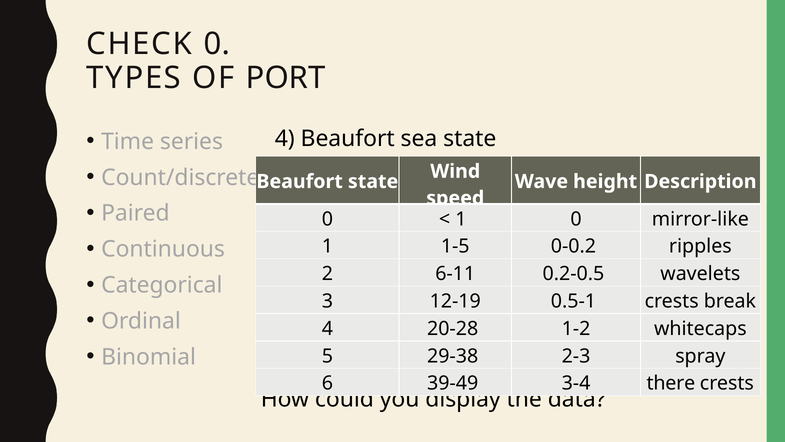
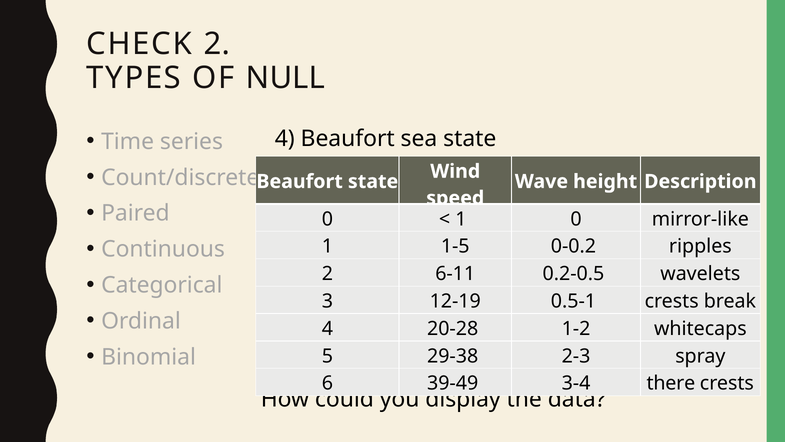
CHECK 0: 0 -> 2 (217, 44)
PORT: PORT -> NULL (285, 78)
